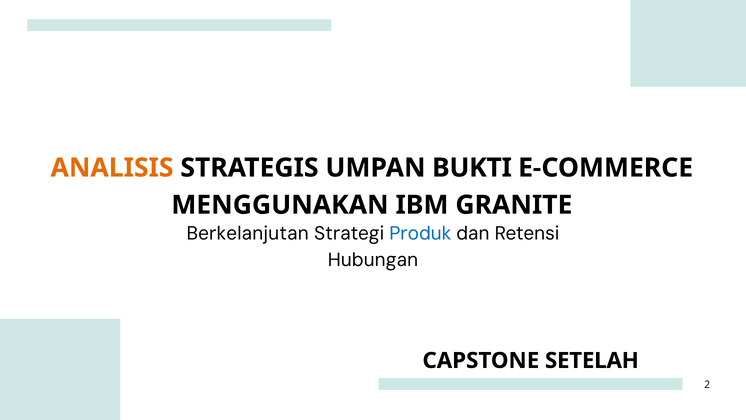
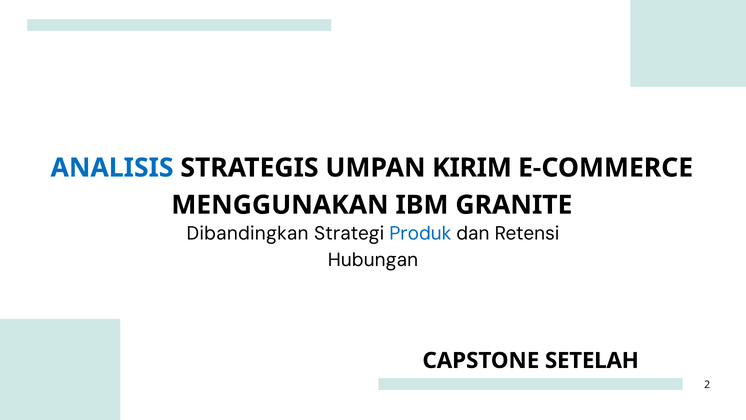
ANALISIS colour: orange -> blue (112, 168)
BUKTI: BUKTI -> KIRIM (472, 168)
Berkelanjutan: Berkelanjutan -> Dibandingkan (248, 233)
